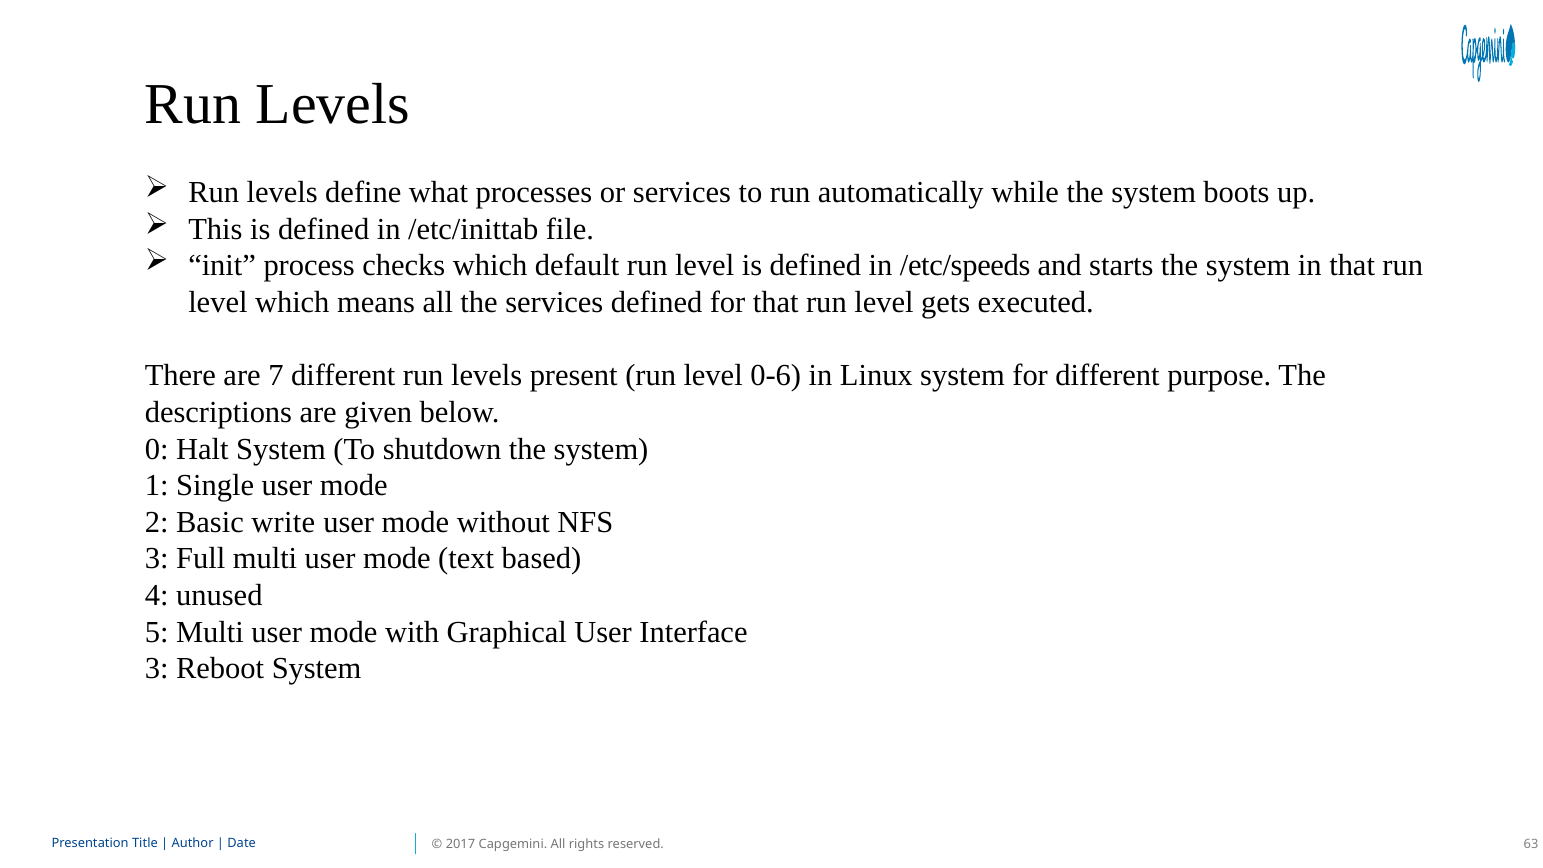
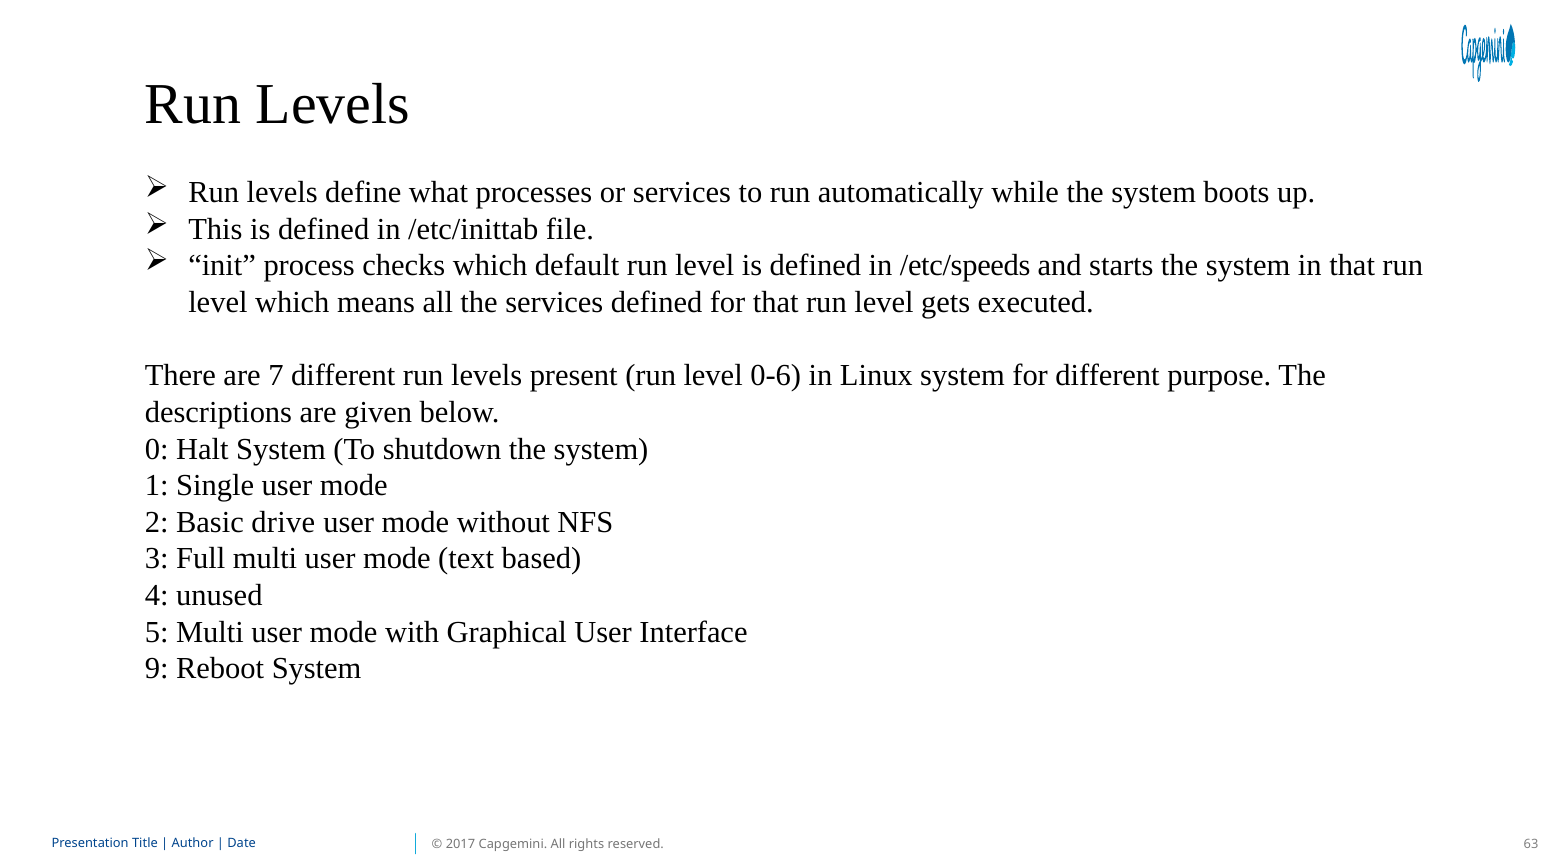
write: write -> drive (283, 522)
3: 3 -> 9 (157, 669)
